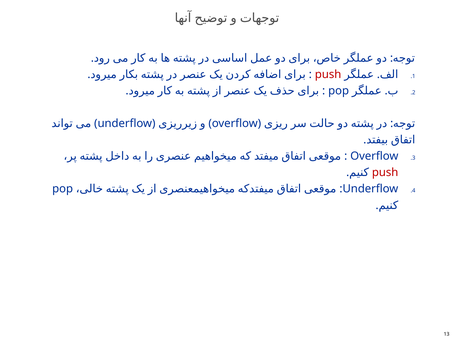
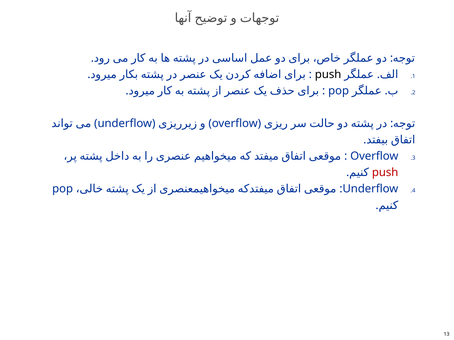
push colour: red -> black (328, 74)
